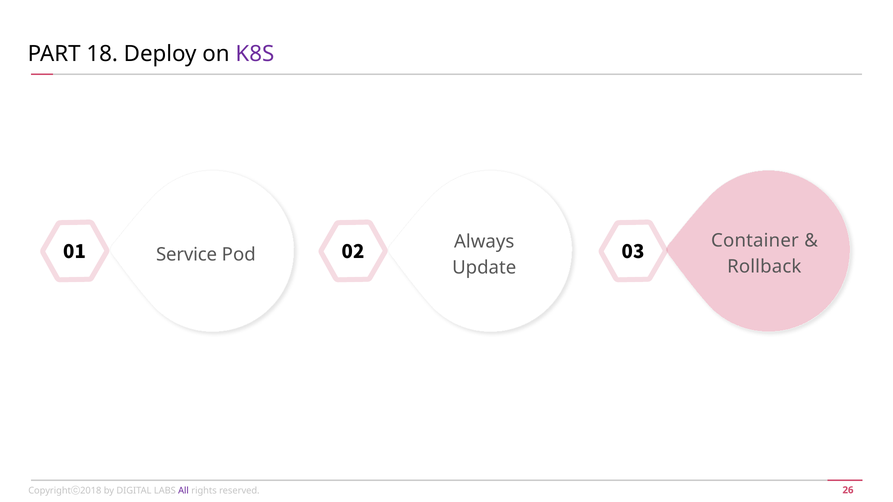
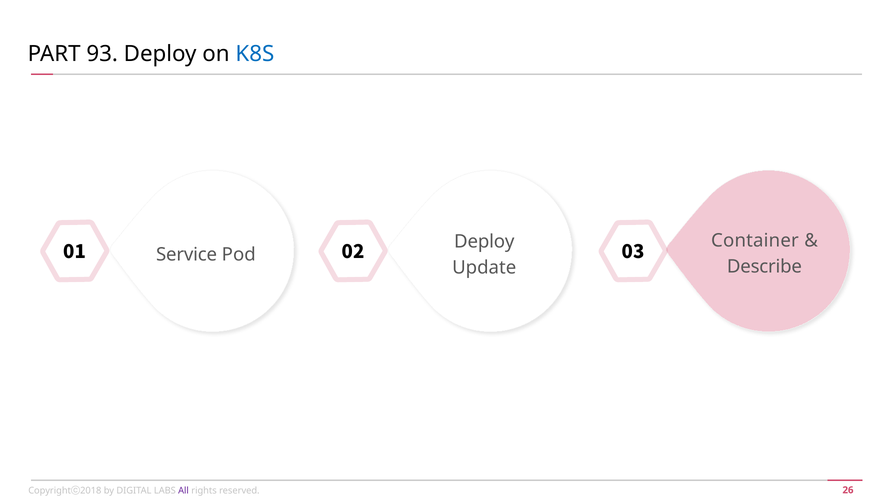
18: 18 -> 93 (102, 54)
K8S colour: purple -> blue (255, 54)
02 Always: Always -> Deploy (484, 242)
Rollback: Rollback -> Describe (764, 267)
